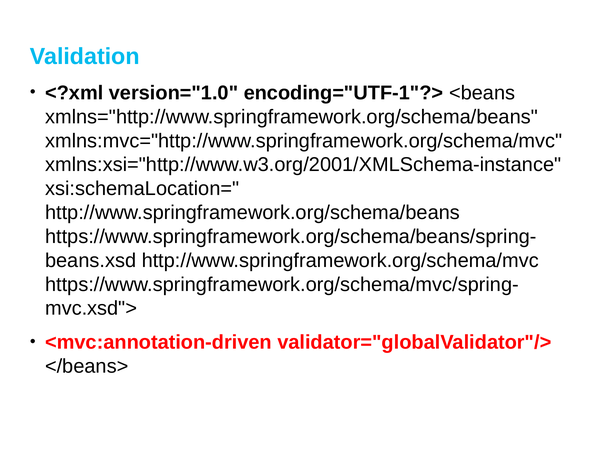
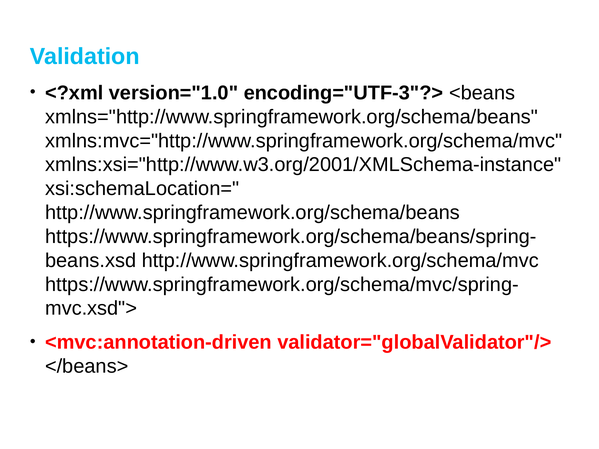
encoding="UTF-1"?>: encoding="UTF-1"?> -> encoding="UTF-3"?> (343, 93)
